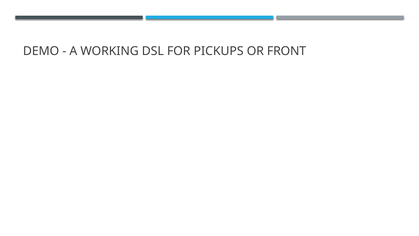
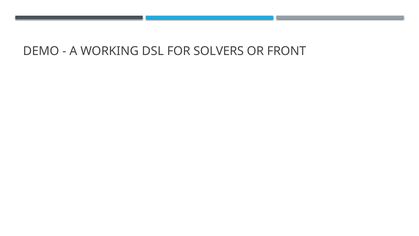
PICKUPS: PICKUPS -> SOLVERS (219, 51)
